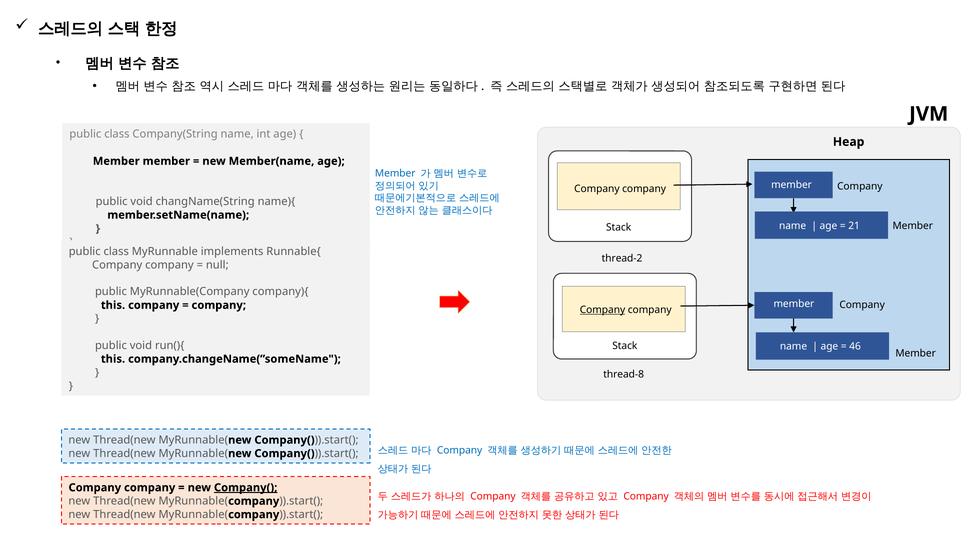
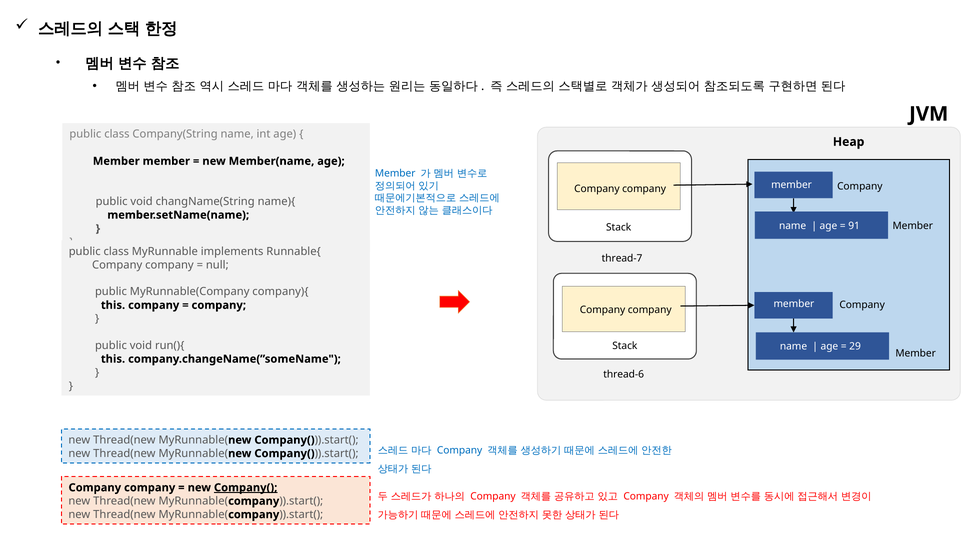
21: 21 -> 91 (854, 225)
thread-2: thread-2 -> thread-7 (622, 258)
Company underline: present -> none (603, 310)
46: 46 -> 29 (855, 346)
thread-8: thread-8 -> thread-6 (624, 374)
